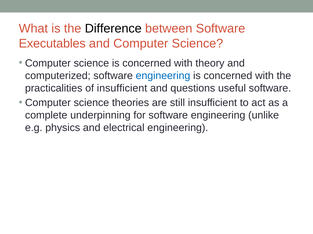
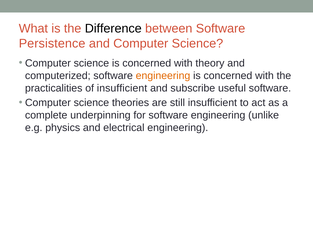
Executables: Executables -> Persistence (52, 44)
engineering colour: blue -> orange (163, 76)
questions: questions -> subscribe (193, 88)
